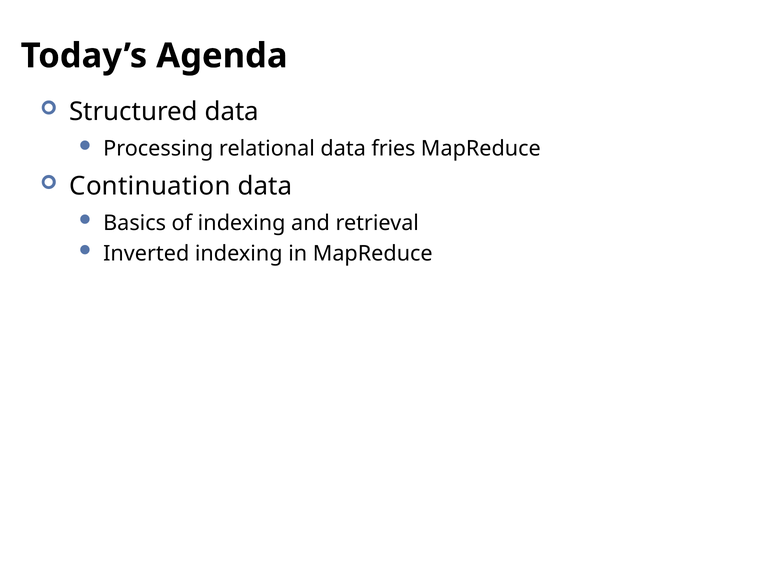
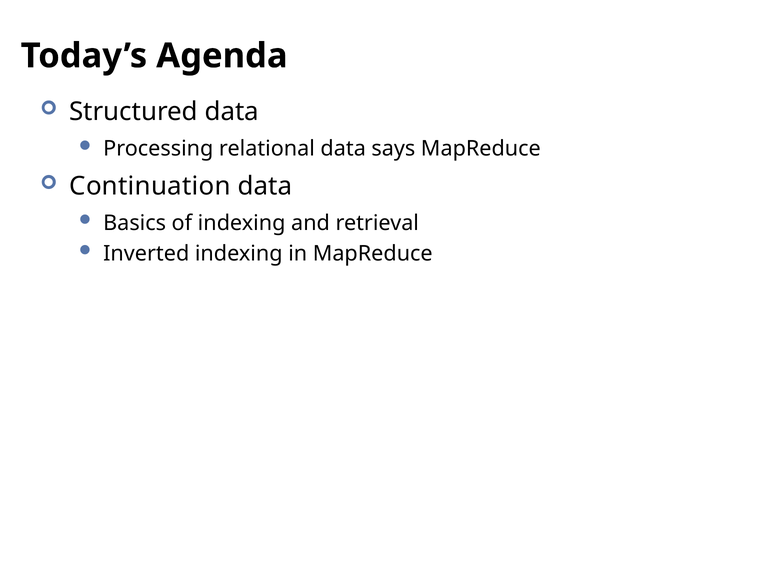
fries: fries -> says (393, 149)
